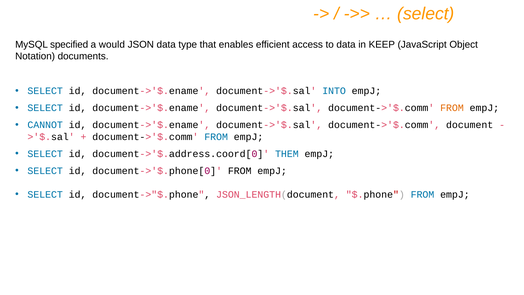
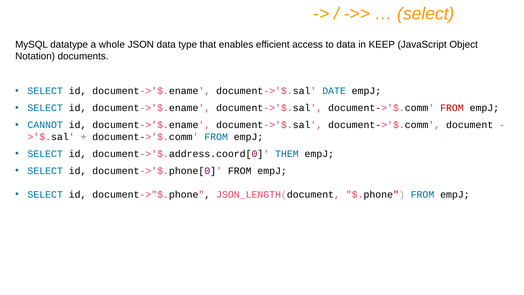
specified: specified -> datatype (69, 45)
would: would -> whole (112, 45)
INTO: INTO -> DATE (334, 91)
FROM colour: orange -> red (452, 108)
